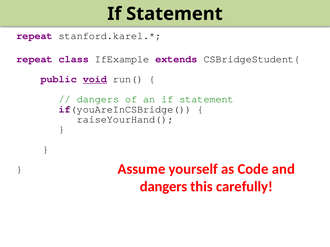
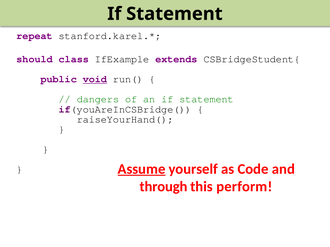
repeat: repeat -> should (35, 59)
Assume underline: none -> present (142, 169)
dangers: dangers -> through (164, 187)
carefully: carefully -> perform (244, 187)
